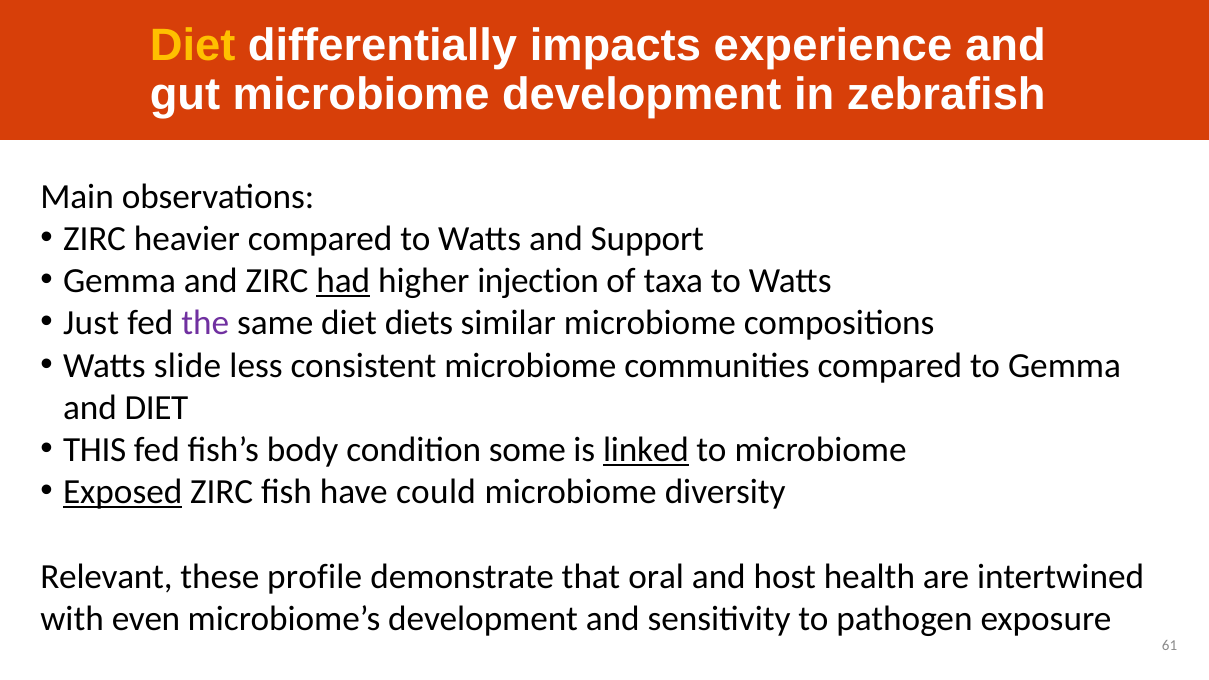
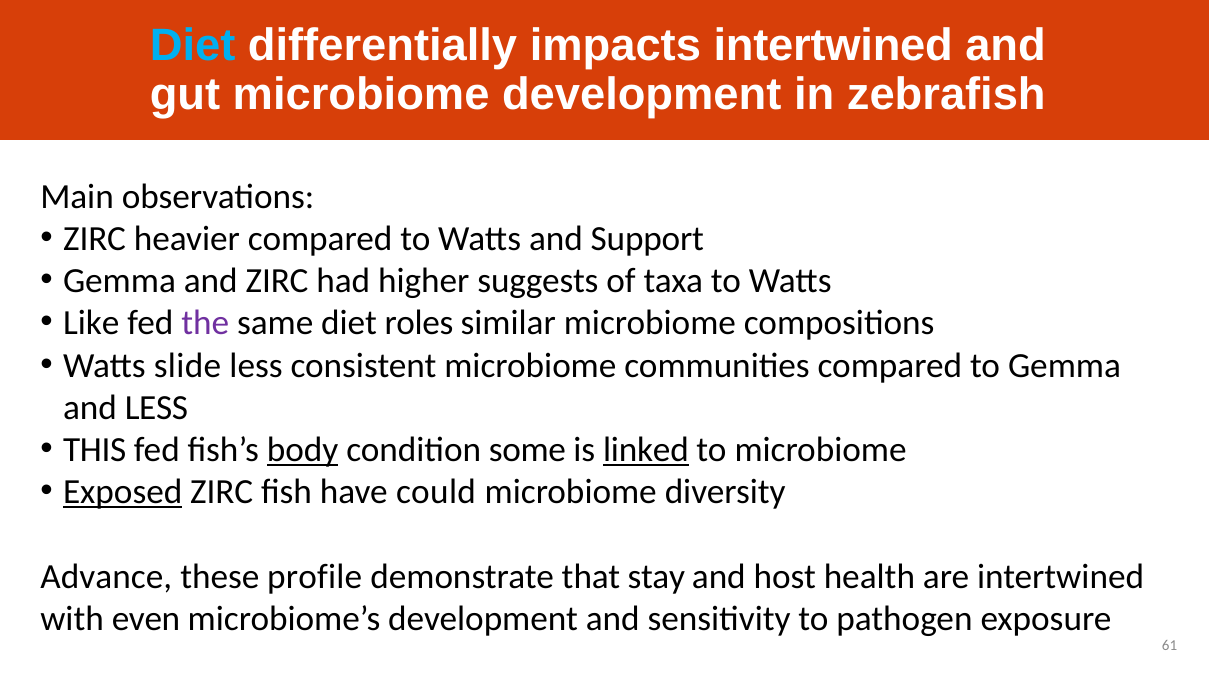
Diet colour: yellow -> light blue (193, 45)
impacts experience: experience -> intertwined (833, 45)
had underline: present -> none (343, 281)
injection: injection -> suggests (538, 281)
Just: Just -> Like (91, 323)
diets: diets -> roles (419, 323)
and DIET: DIET -> LESS (156, 408)
body underline: none -> present (303, 450)
Relevant: Relevant -> Advance (106, 577)
oral: oral -> stay (656, 577)
